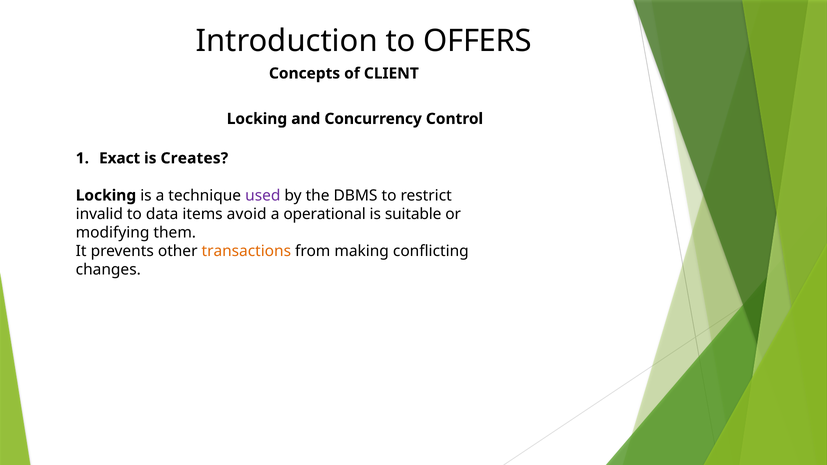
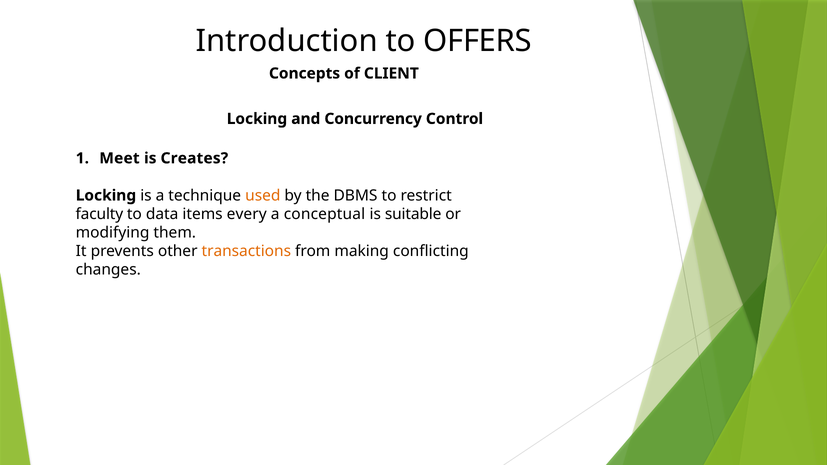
Exact: Exact -> Meet (119, 158)
used colour: purple -> orange (263, 196)
invalid: invalid -> faculty (99, 214)
avoid: avoid -> every (247, 214)
operational: operational -> conceptual (324, 214)
